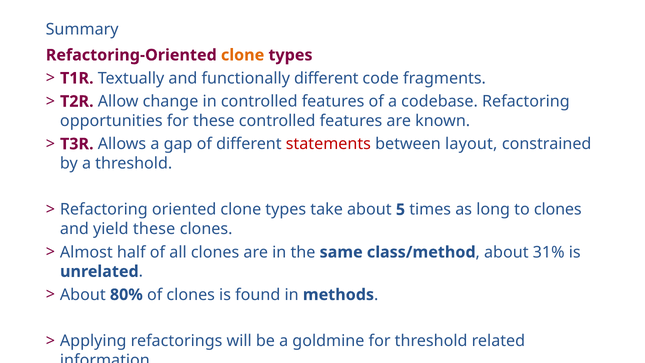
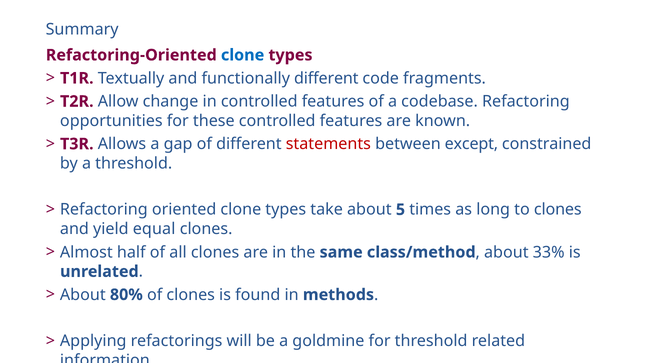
clone colour: orange -> blue (243, 55)
layout: layout -> except (471, 144)
yield these: these -> equal (154, 229)
31%: 31% -> 33% (549, 252)
